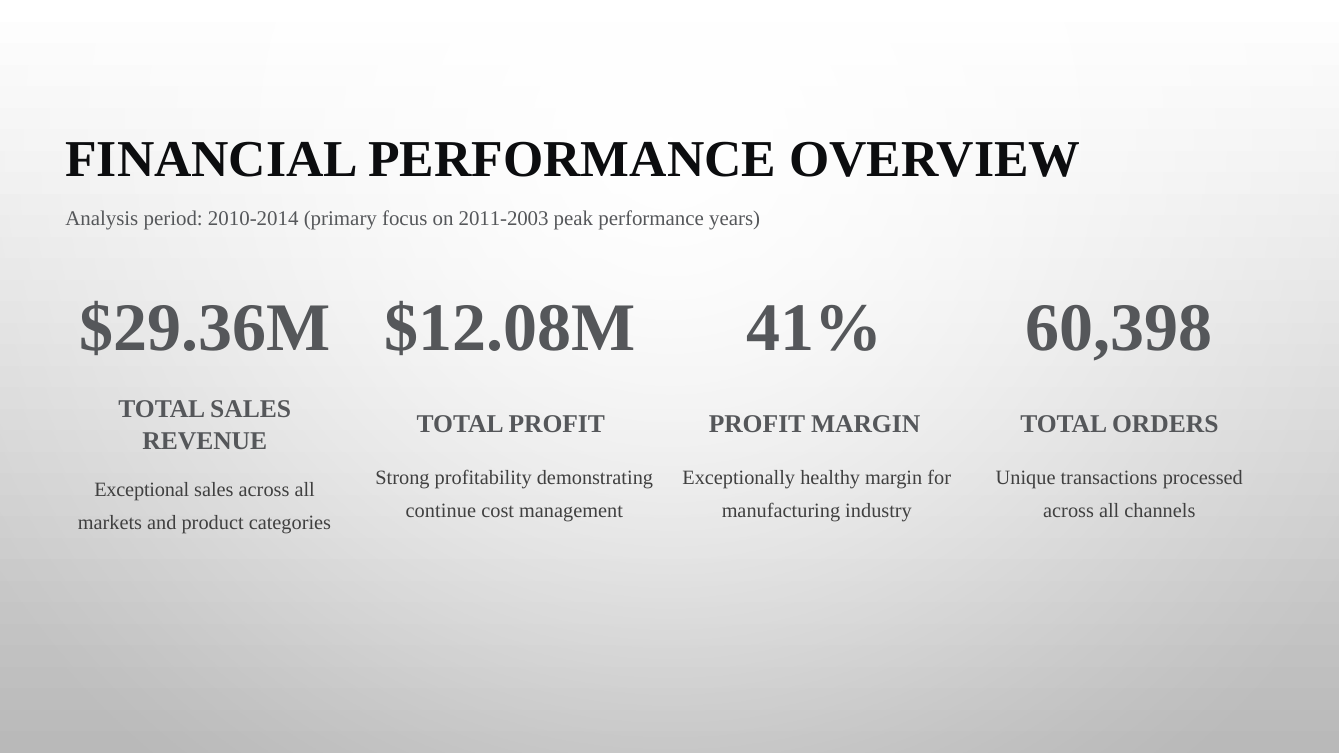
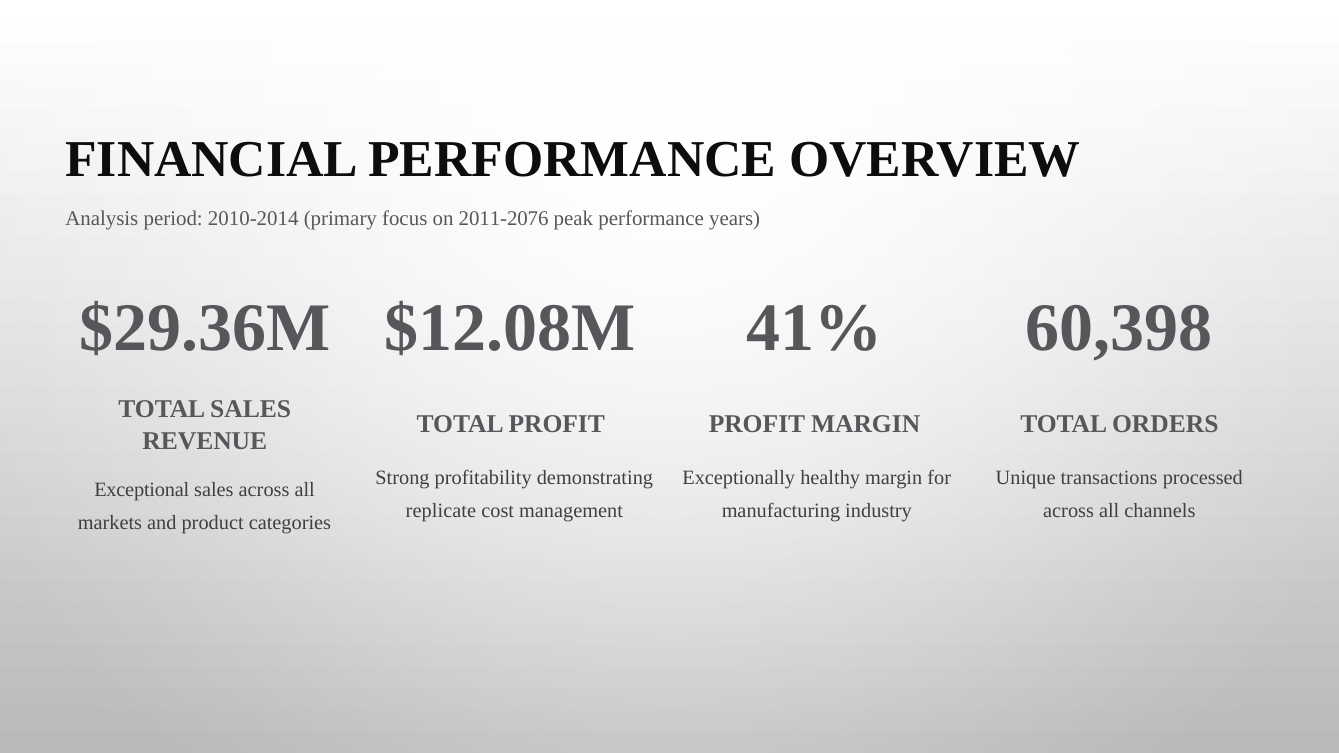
2011-2003: 2011-2003 -> 2011-2076 (504, 219)
continue: continue -> replicate (441, 511)
